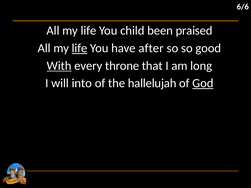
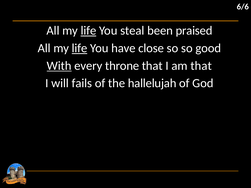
life underline: none -> present (88, 31)
child: child -> steal (132, 31)
after: after -> close (151, 48)
am long: long -> that (201, 66)
into: into -> fails (82, 83)
God underline: present -> none (203, 83)
